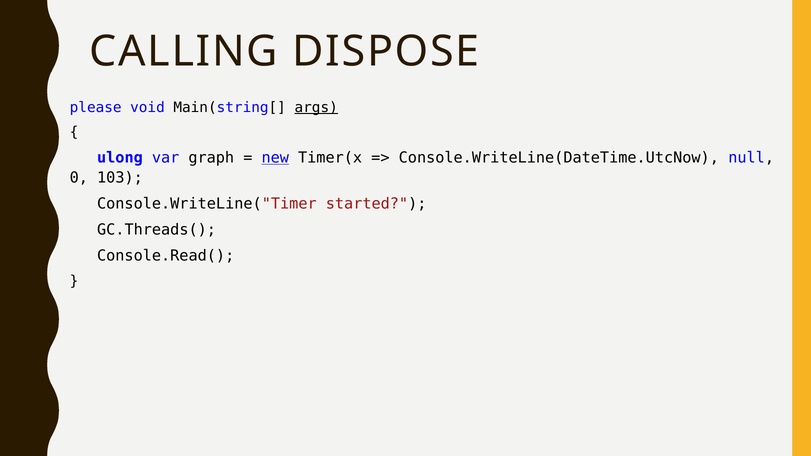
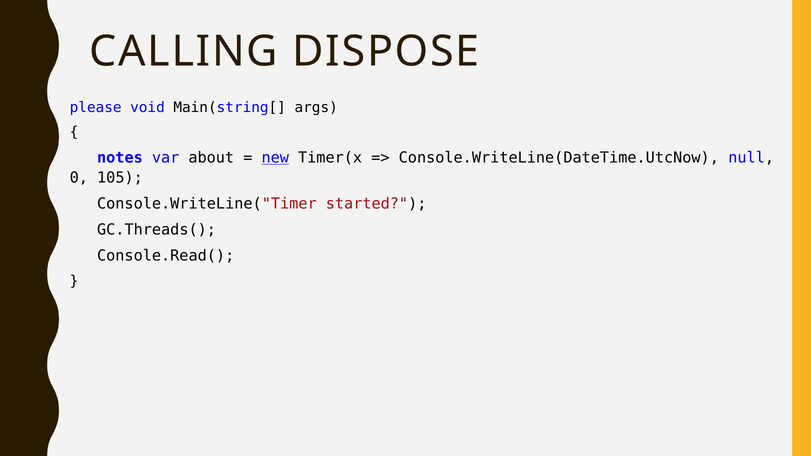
args underline: present -> none (316, 107)
ulong: ulong -> notes (120, 158)
graph: graph -> about (211, 158)
103: 103 -> 105 (120, 178)
